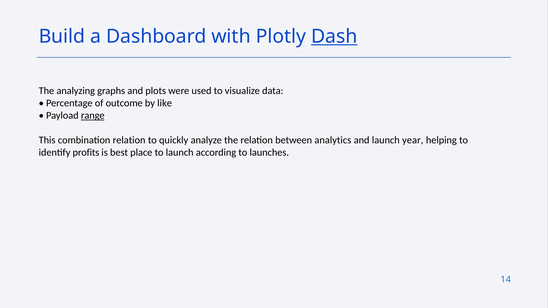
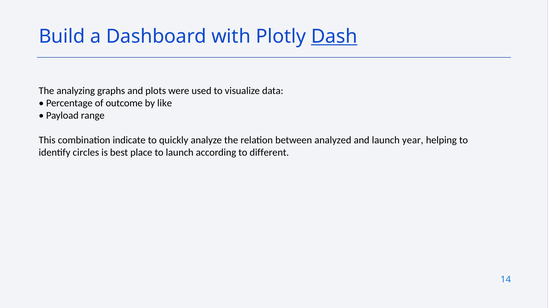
range underline: present -> none (93, 116)
combination relation: relation -> indicate (129, 140)
analytics: analytics -> analyzed (333, 140)
profits: profits -> circles (86, 153)
launches: launches -> different (269, 153)
